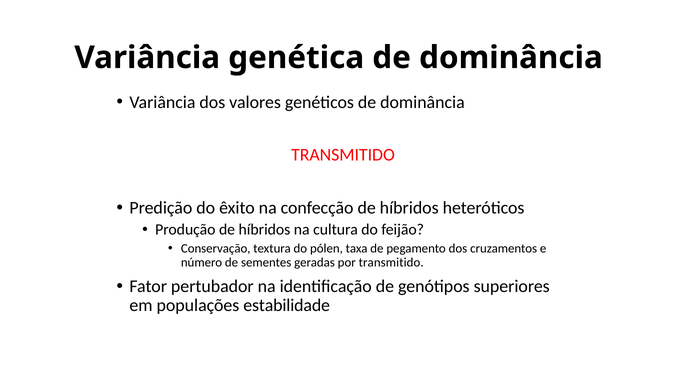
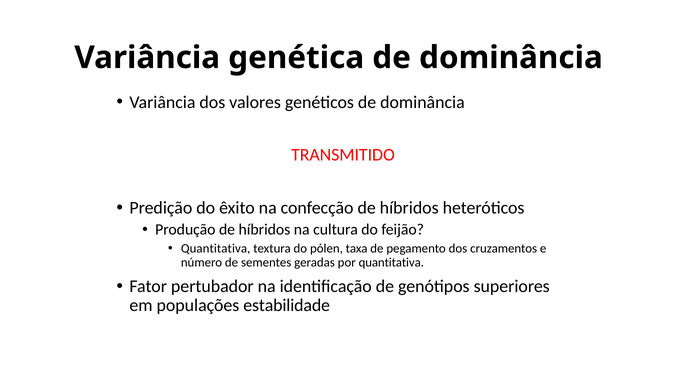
Conservação: Conservação -> Quantitativa (216, 249)
por transmitido: transmitido -> quantitativa (391, 263)
